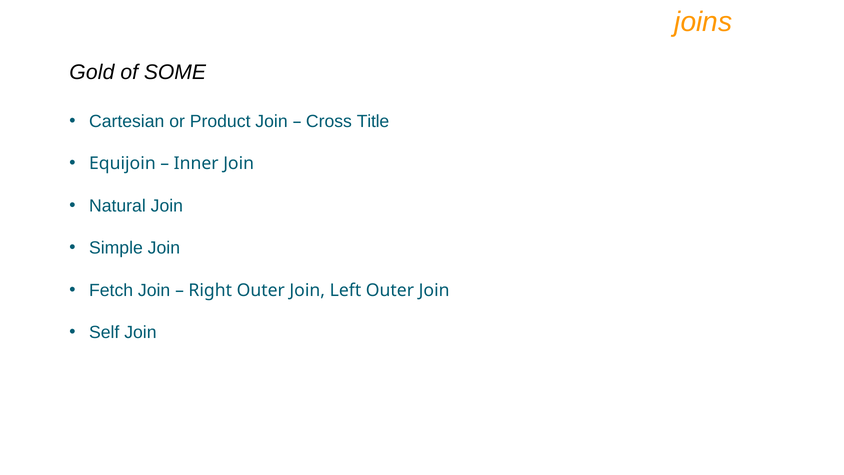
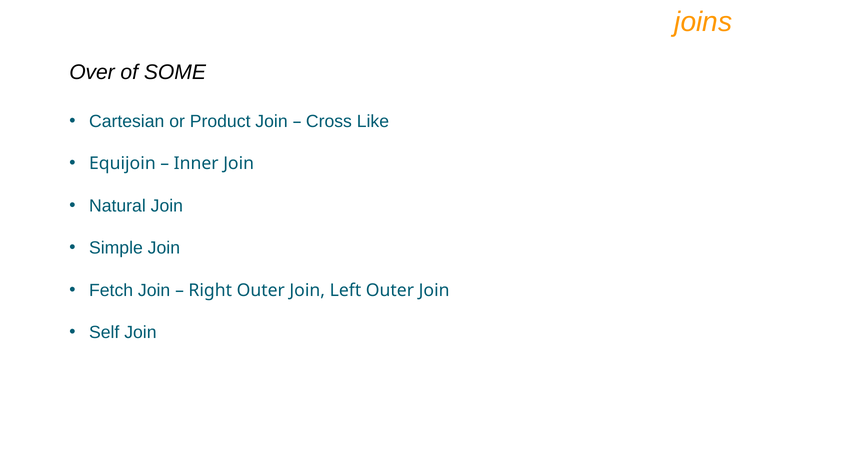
Gold: Gold -> Over (92, 72)
Title: Title -> Like (373, 121)
